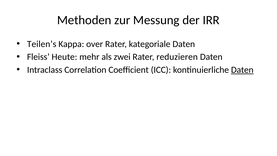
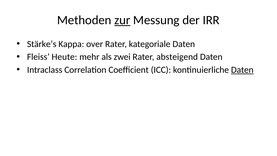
zur underline: none -> present (122, 20)
Teilen’s: Teilen’s -> Stärke’s (42, 44)
reduzieren: reduzieren -> absteigend (177, 57)
